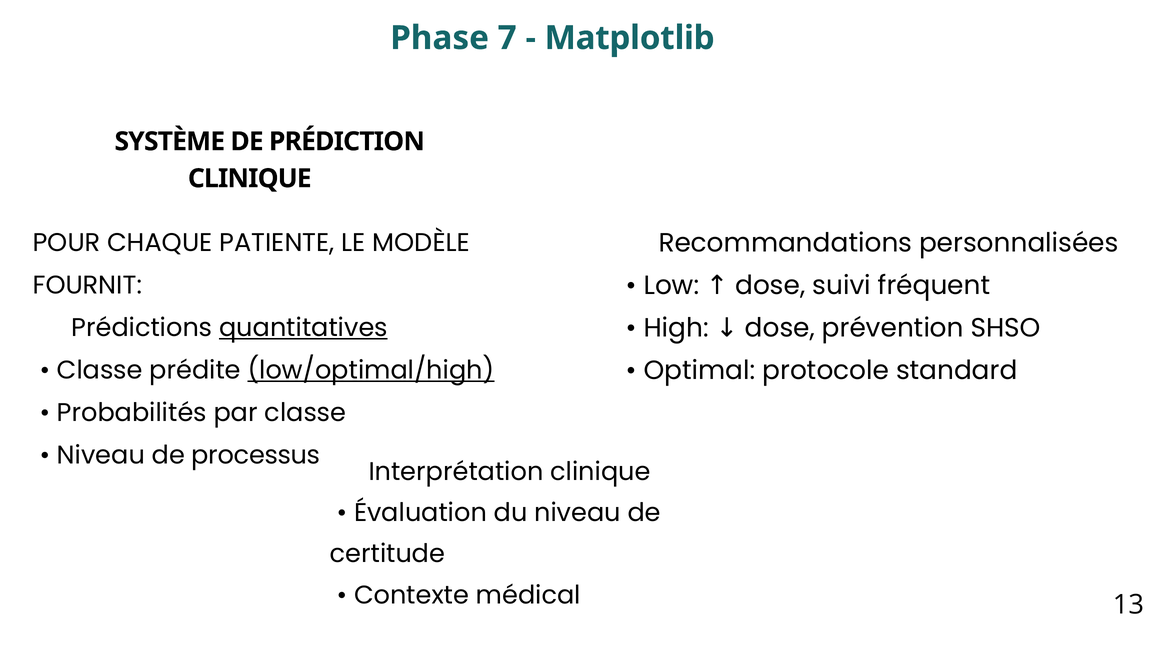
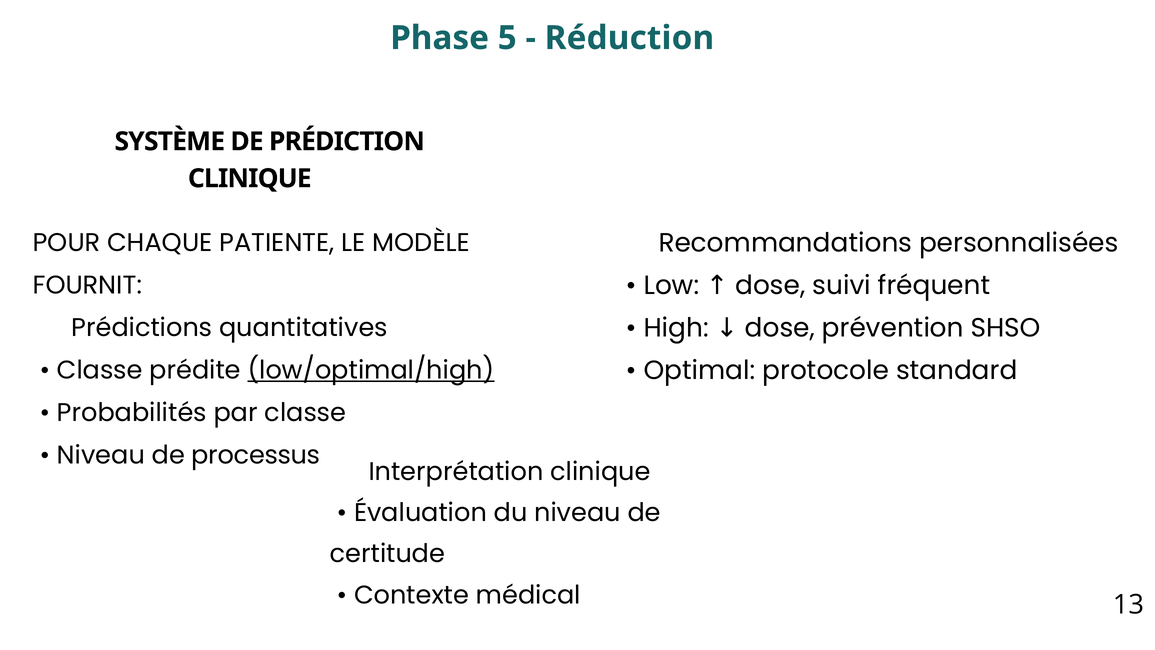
7: 7 -> 5 (507, 38)
Matplotlib: Matplotlib -> Réduction (629, 38)
quantitatives underline: present -> none (303, 328)
